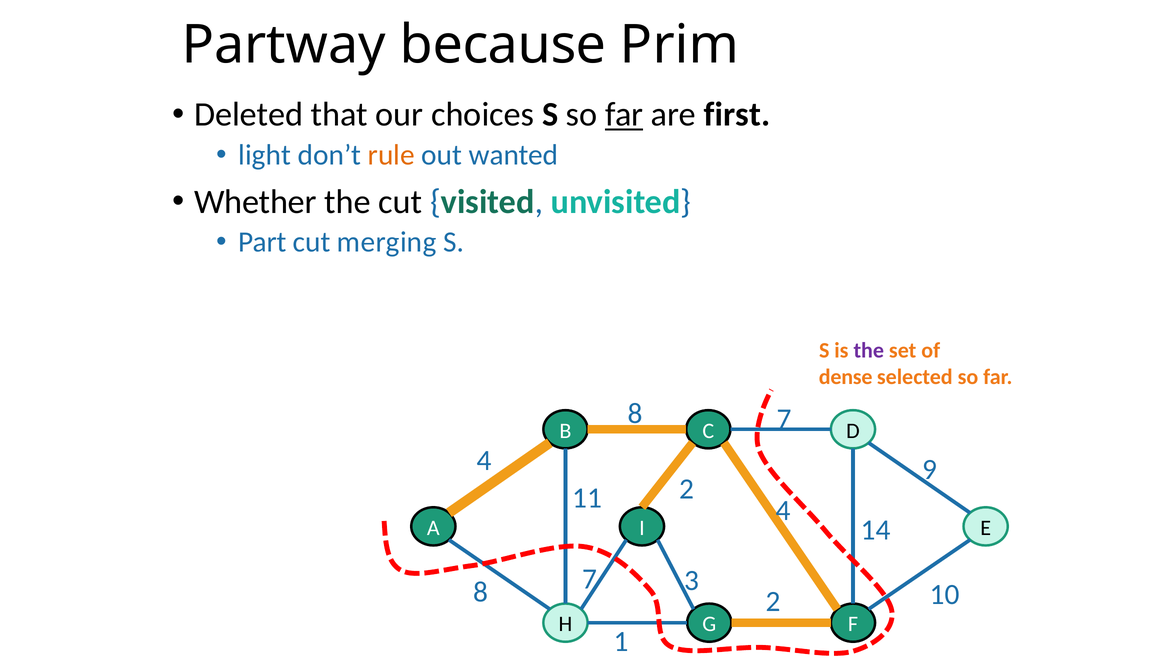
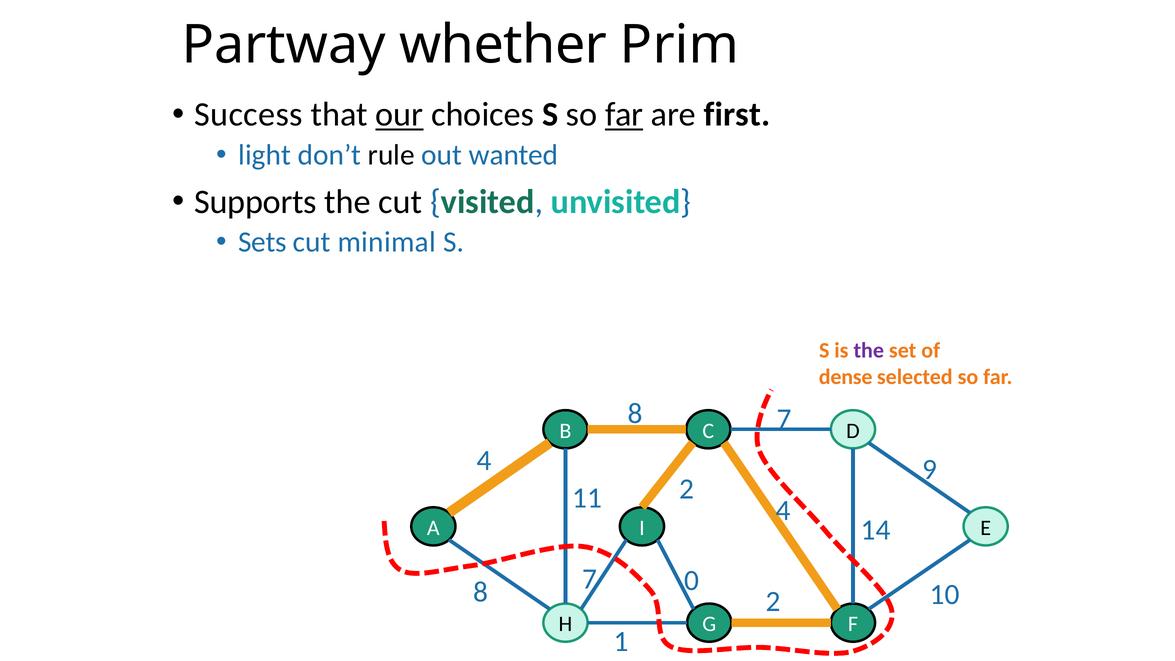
because: because -> whether (503, 45)
Deleted: Deleted -> Success (248, 115)
our underline: none -> present (399, 115)
rule colour: orange -> black (391, 155)
Whether: Whether -> Supports (255, 202)
Part: Part -> Sets (262, 242)
merging: merging -> minimal (387, 242)
3: 3 -> 0 (692, 580)
